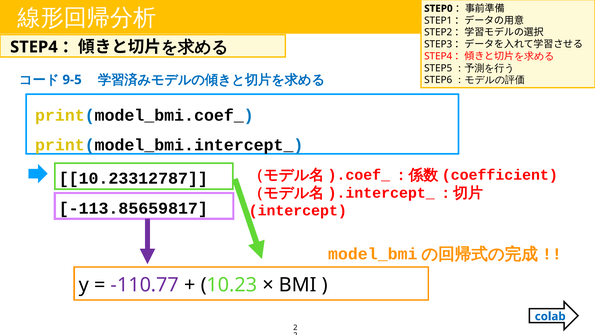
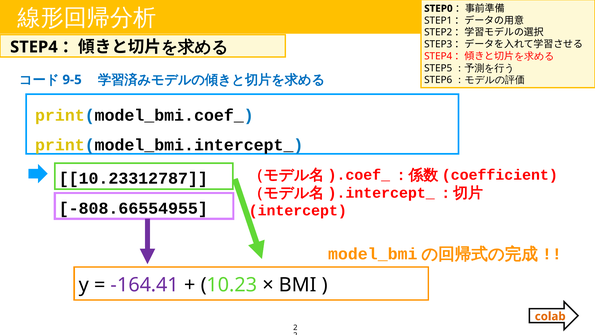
-113.85659817: -113.85659817 -> -808.66554955 (133, 208)
-110.77: -110.77 -> -164.41 (145, 285)
colab colour: blue -> orange (550, 316)
